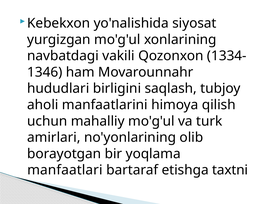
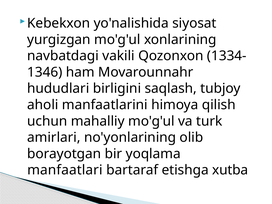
taxtni: taxtni -> xutba (230, 170)
